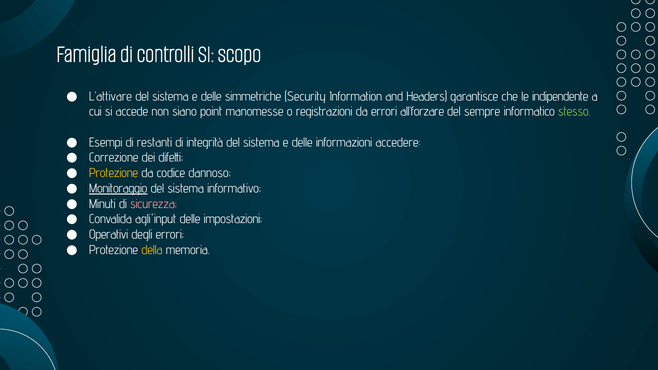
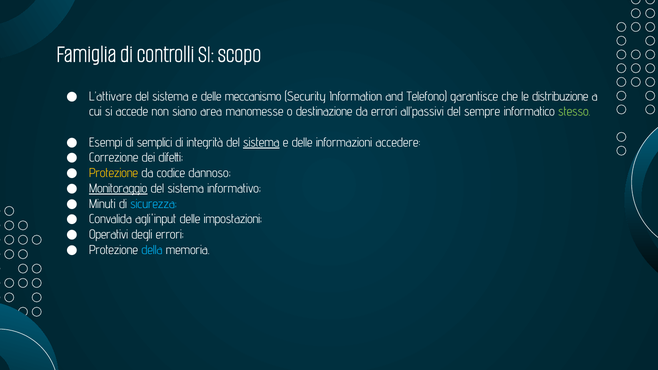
simmetriche: simmetriche -> meccanismo (253, 96)
Headers: Headers -> Telefono (427, 96)
indipendente: indipendente -> distribuzione (560, 96)
point: point -> area (211, 112)
registrazioni: registrazioni -> destinazione (324, 112)
all’forzare: all’forzare -> all’passivi (422, 112)
restanti: restanti -> semplici (155, 142)
sistema underline: none -> present (261, 142)
sicurezza colour: pink -> light blue (154, 204)
della colour: yellow -> light blue (152, 250)
